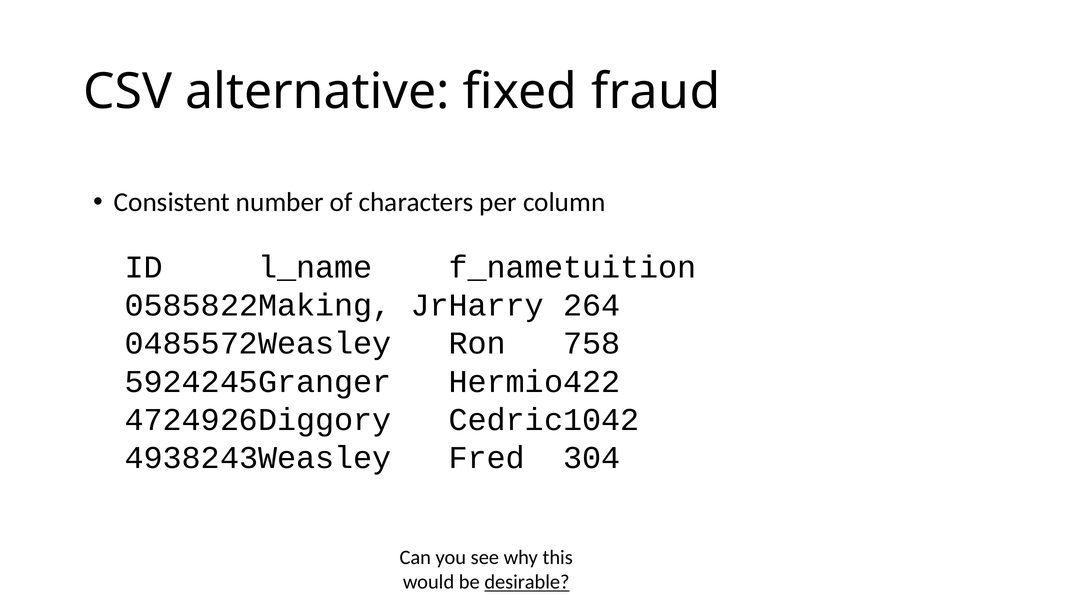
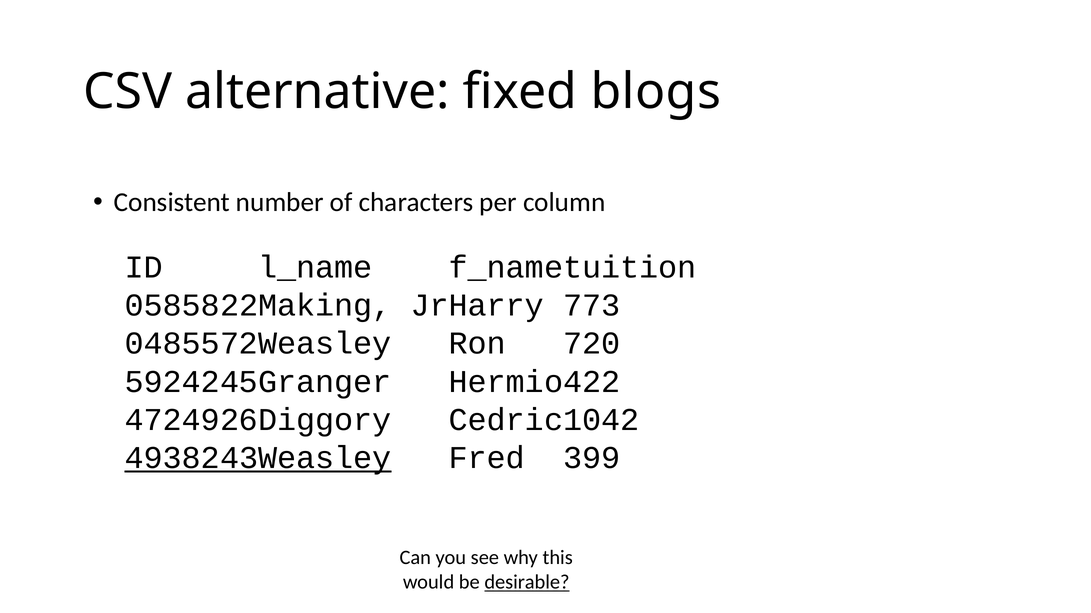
fraud: fraud -> blogs (656, 92)
264: 264 -> 773 (592, 306)
758: 758 -> 720 (592, 344)
4938243Weasley underline: none -> present (258, 458)
304: 304 -> 399 (592, 458)
